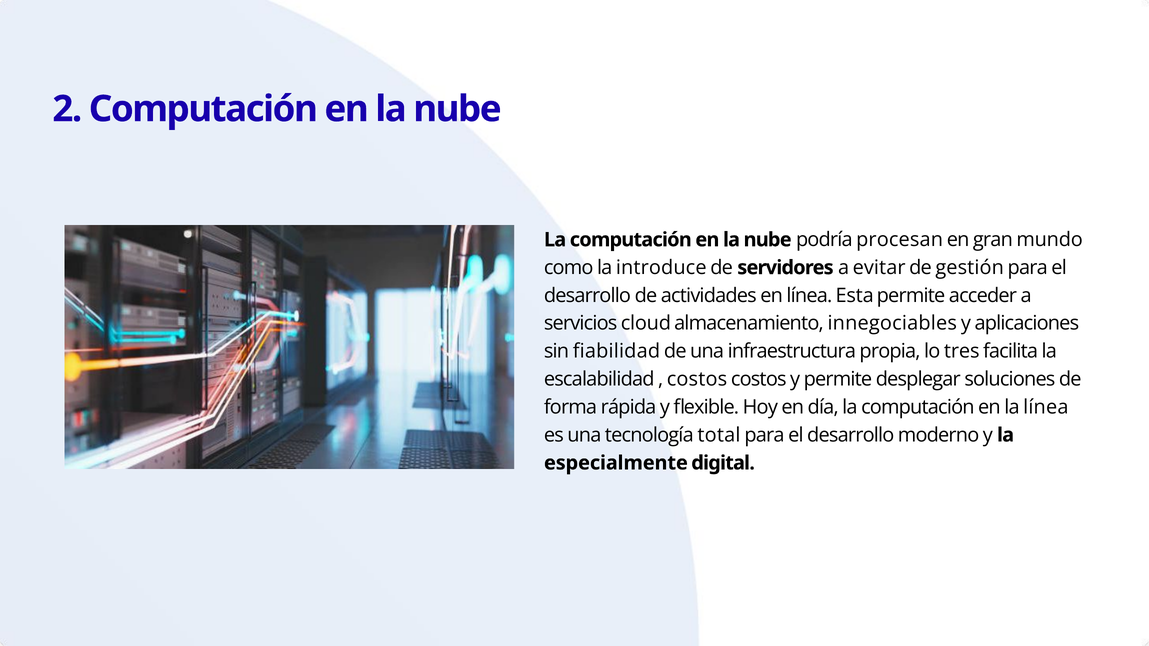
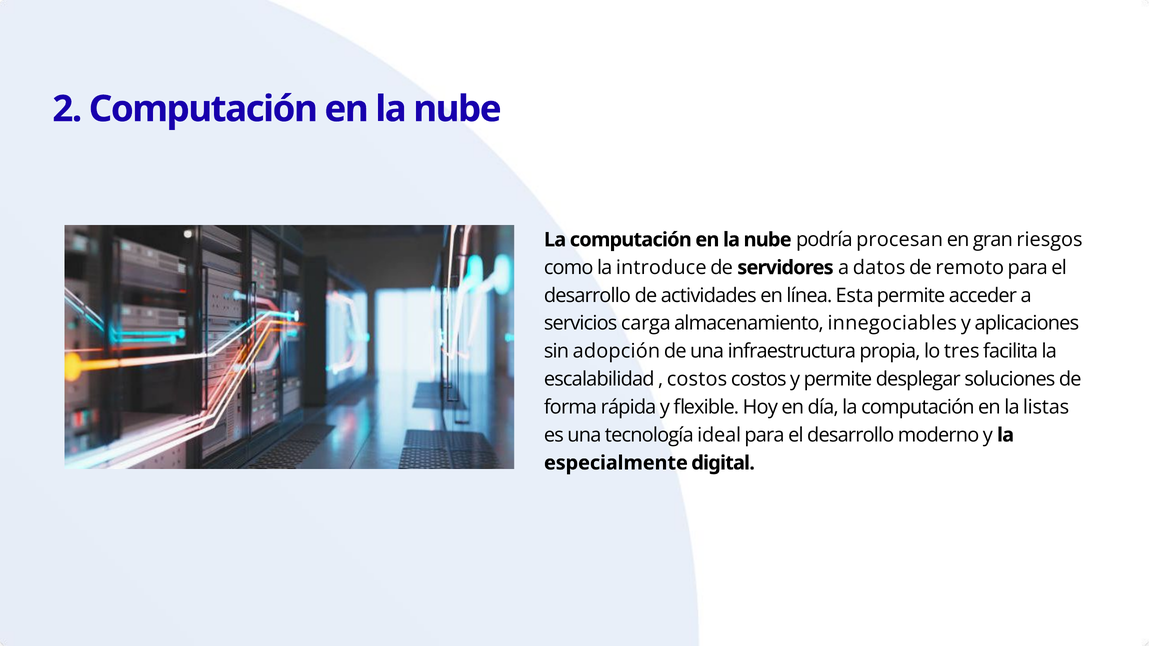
mundo: mundo -> riesgos (1049, 240)
evitar: evitar -> datos (879, 268)
gestión: gestión -> remoto (970, 268)
cloud: cloud -> carga (646, 324)
fiabilidad: fiabilidad -> adopción (616, 351)
la línea: línea -> listas (1046, 407)
total: total -> ideal (719, 435)
